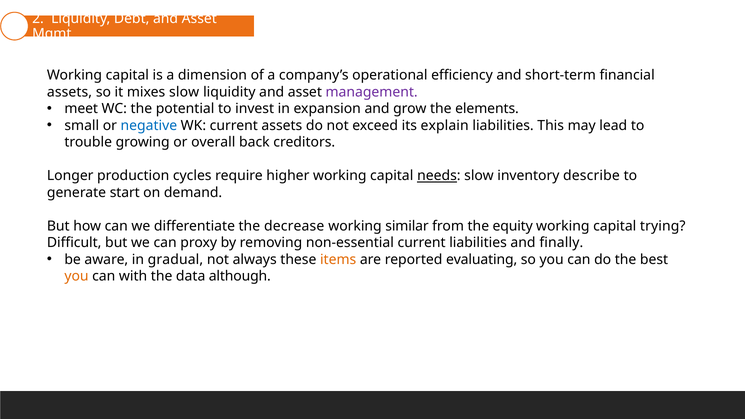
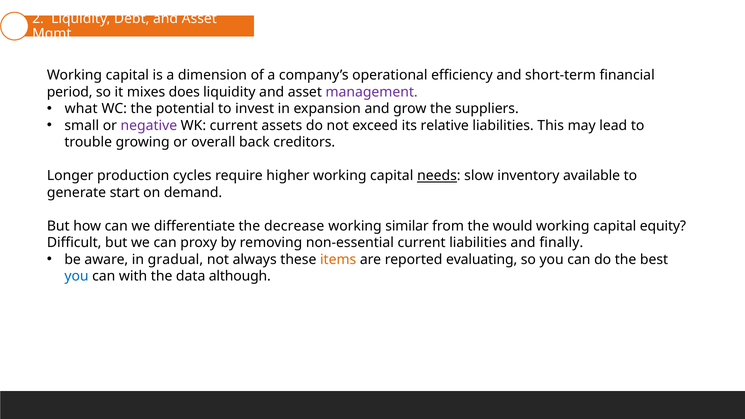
assets: assets -> period (70, 92)
mixes slow: slow -> does (184, 92)
meet: meet -> what (81, 109)
elements: elements -> suppliers (487, 109)
negative colour: blue -> purple (149, 125)
explain: explain -> relative (445, 125)
describe: describe -> available (592, 176)
equity: equity -> would (513, 226)
trying: trying -> equity (663, 226)
you colour: orange -> blue (76, 276)
